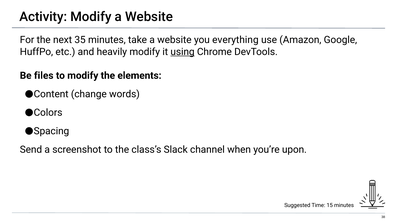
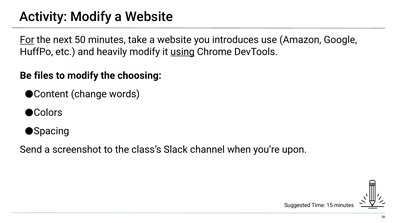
For underline: none -> present (27, 40)
35: 35 -> 50 (80, 40)
everything: everything -> introduces (235, 40)
elements: elements -> choosing (139, 76)
